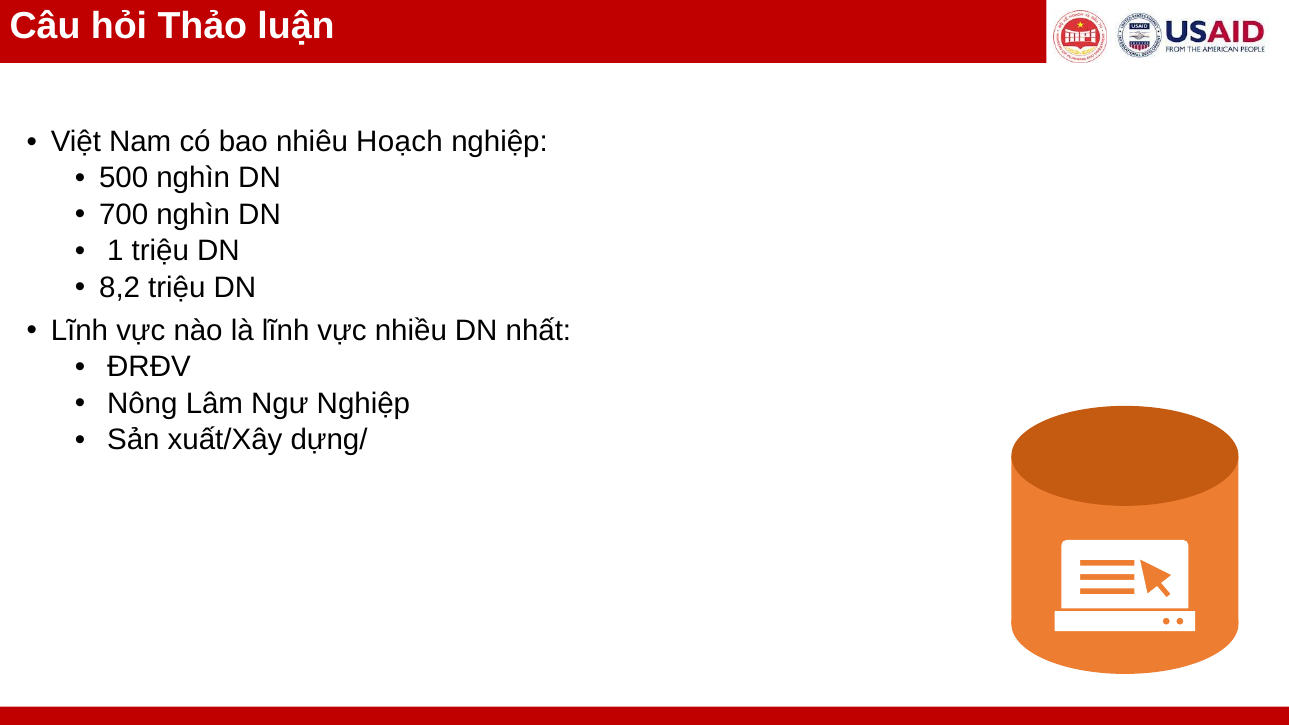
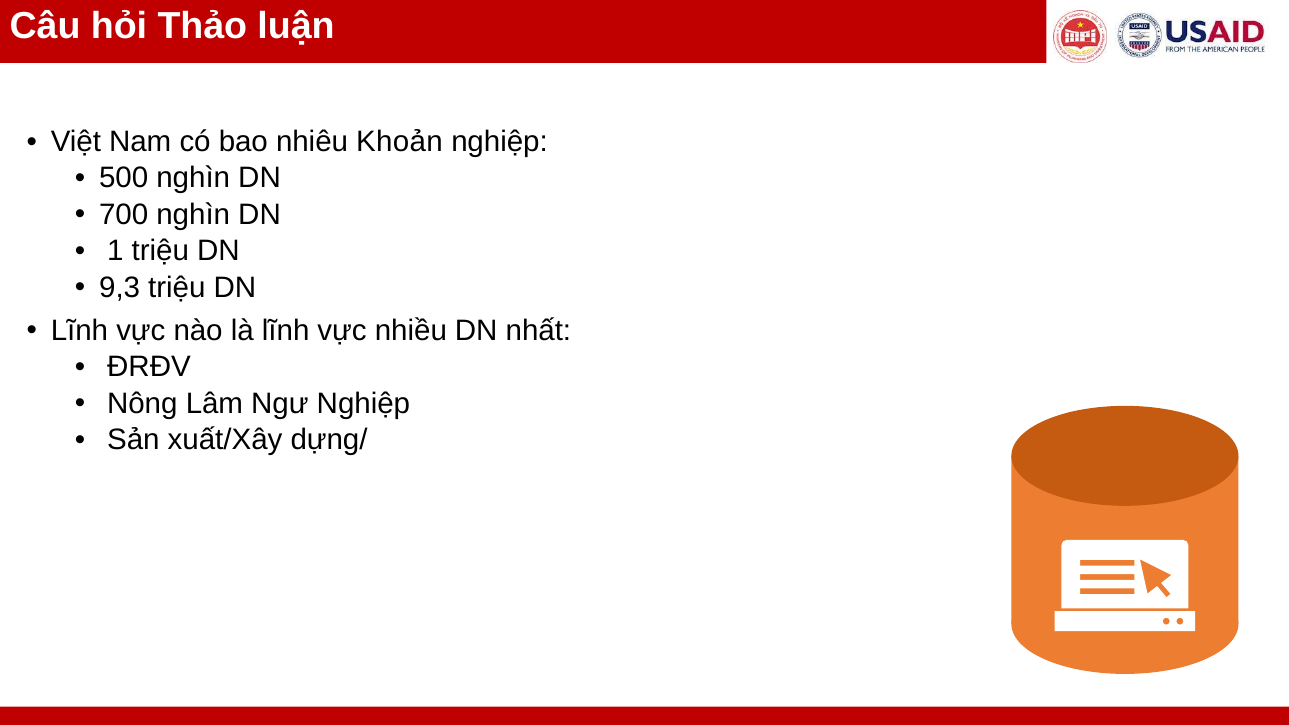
Hoạch: Hoạch -> Khoản (399, 142)
8,2: 8,2 -> 9,3 (120, 287)
